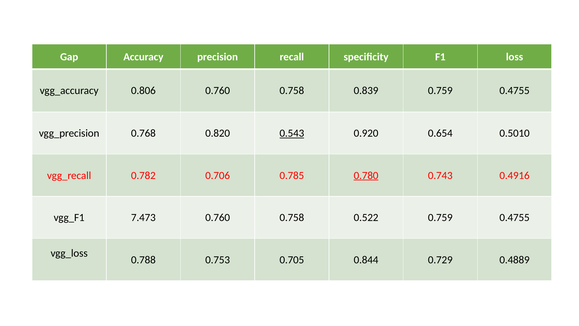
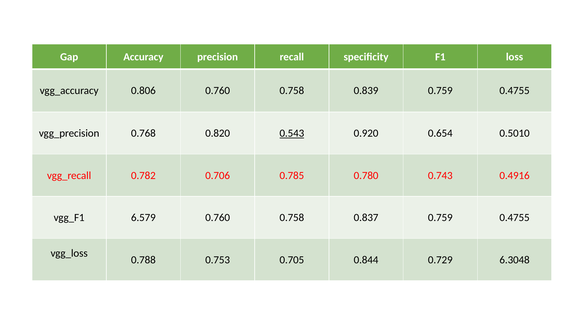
0.780 underline: present -> none (366, 175)
7.473: 7.473 -> 6.579 (143, 217)
0.522: 0.522 -> 0.837 (366, 217)
0.4889: 0.4889 -> 6.3048 (515, 260)
